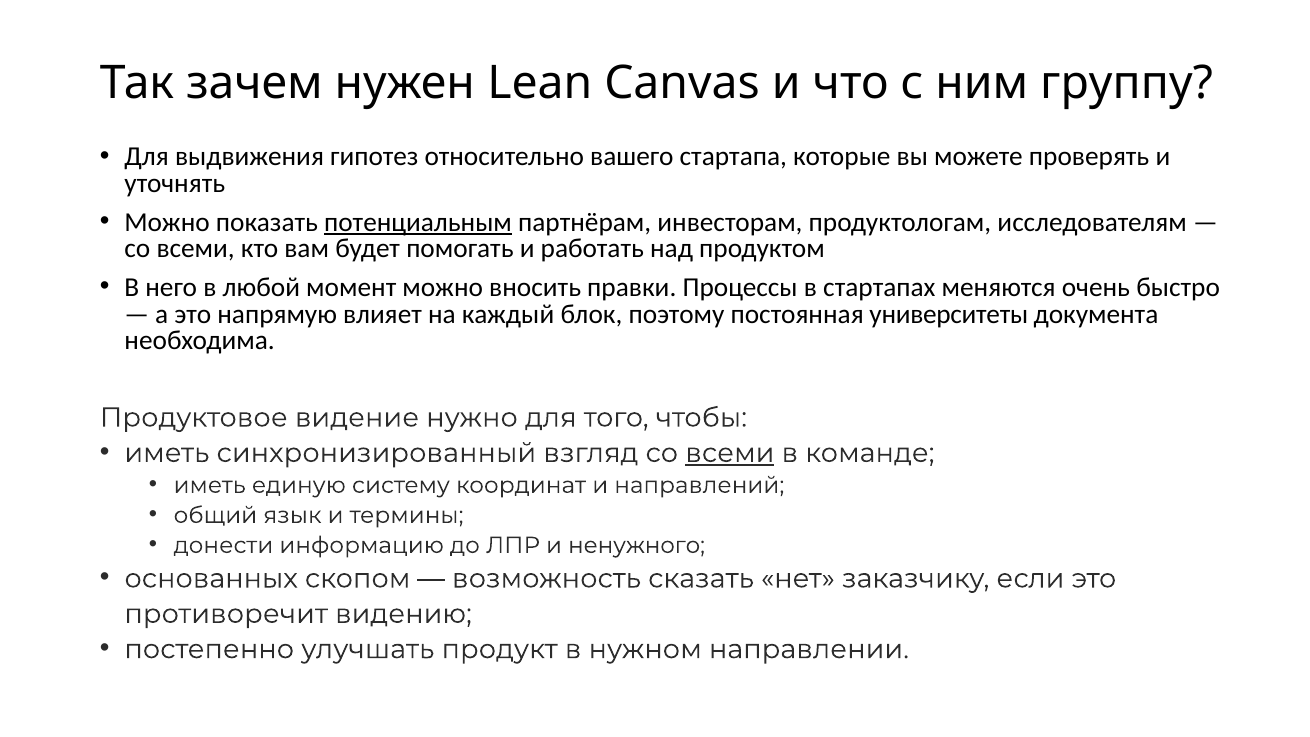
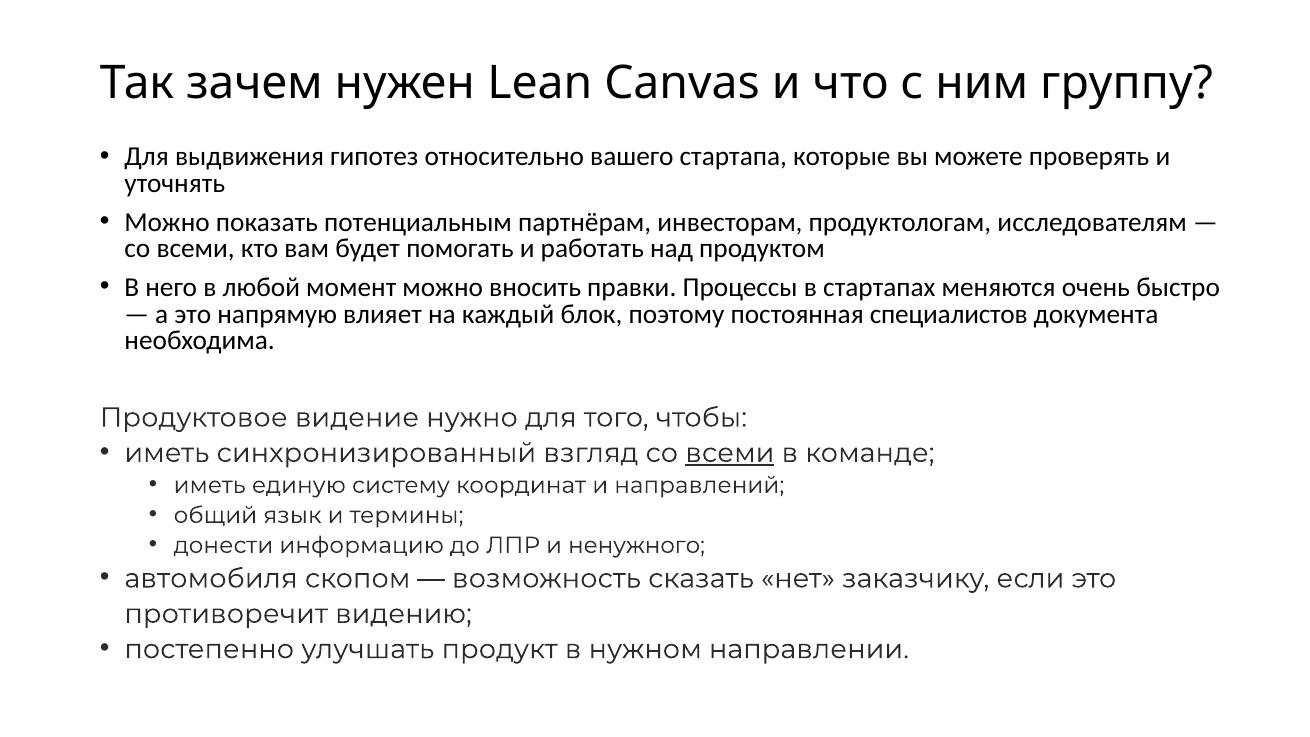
потенциальным underline: present -> none (418, 222)
университеты: университеты -> специалистов (949, 314)
основанных: основанных -> автомобиля (211, 578)
